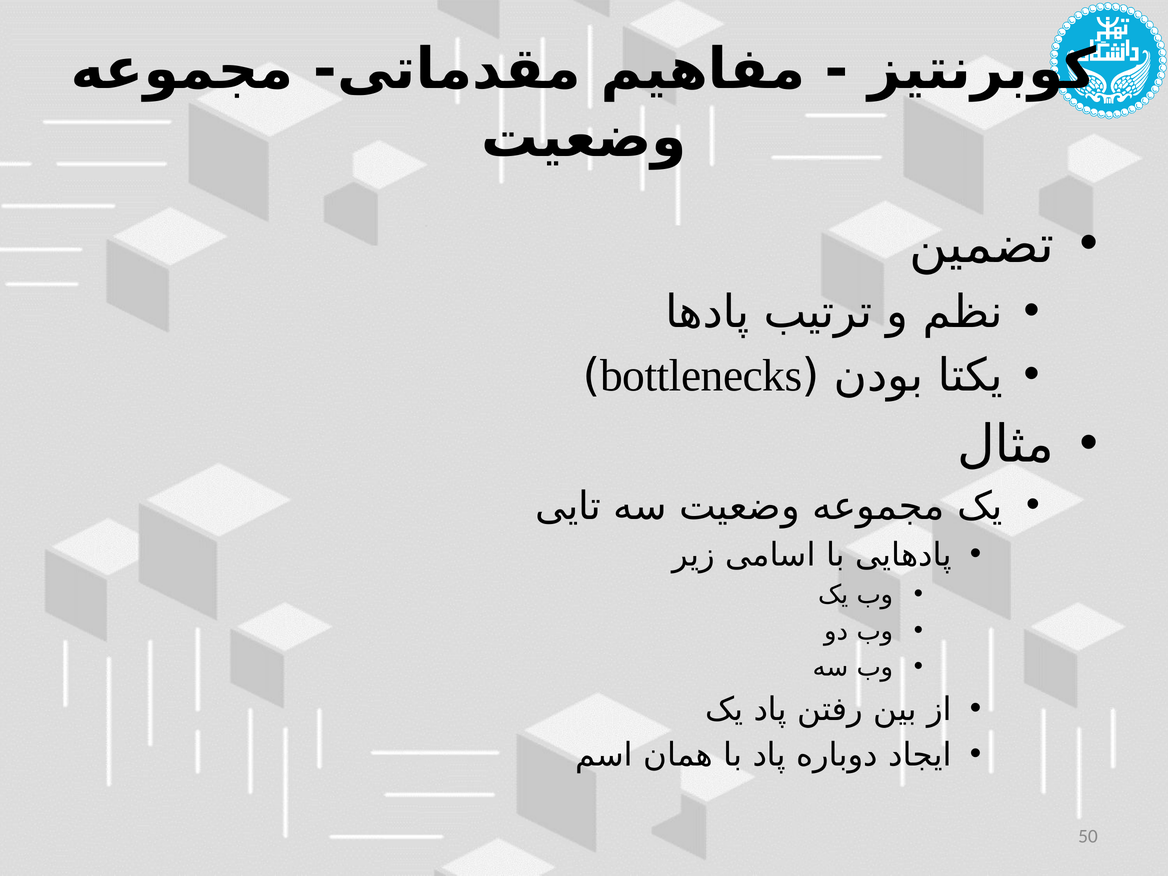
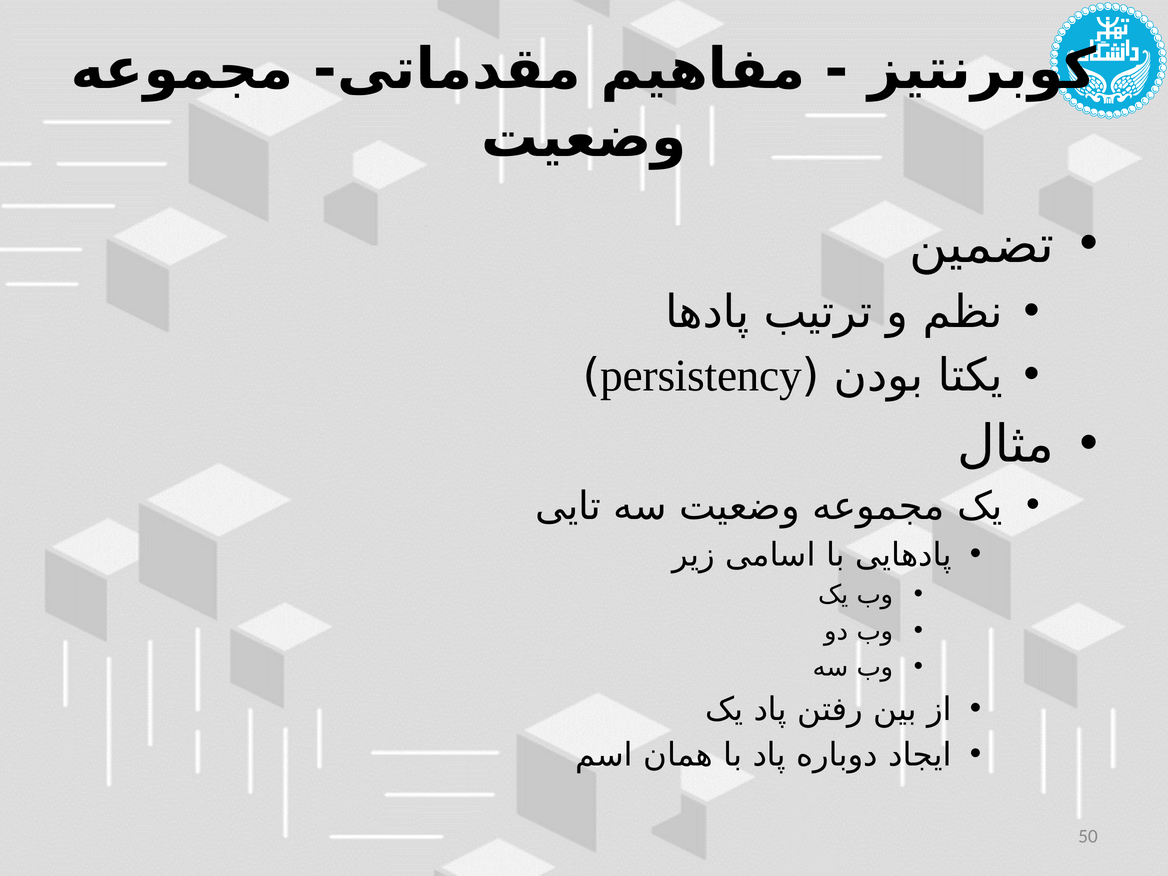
bottlenecks: bottlenecks -> persistency (701, 376)
